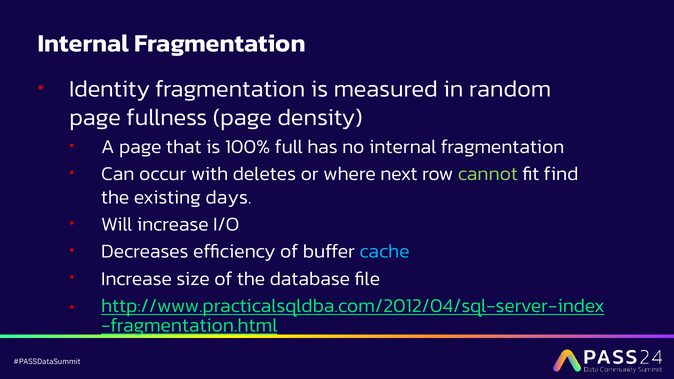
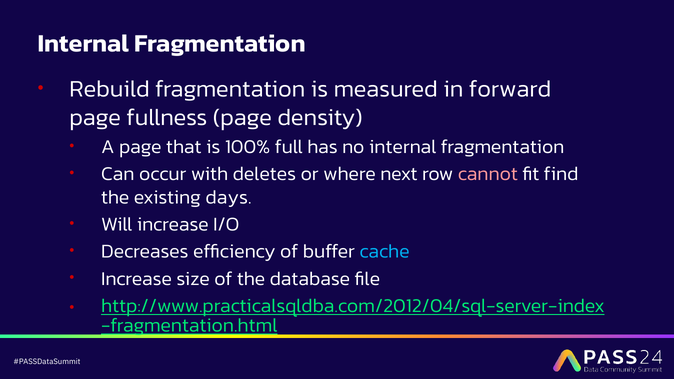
Identity: Identity -> Rebuild (110, 89)
random: random -> forward (510, 89)
cannot colour: light green -> pink (488, 174)
